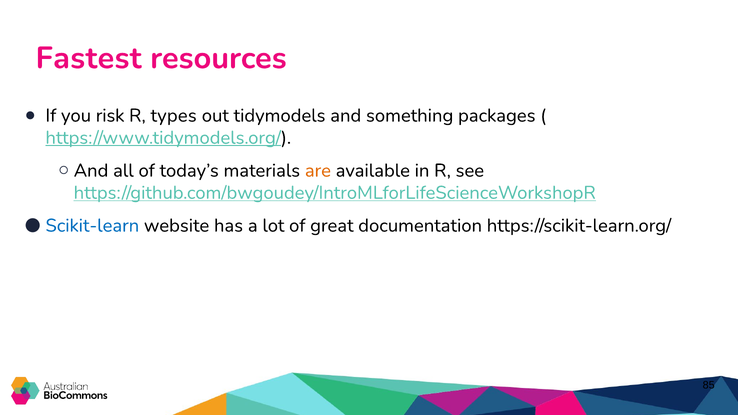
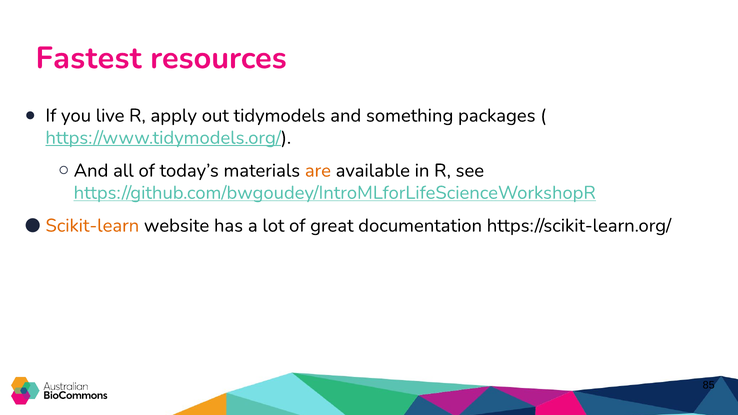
risk: risk -> live (110, 116)
types: types -> apply (174, 116)
Scikit-learn colour: blue -> orange (92, 226)
